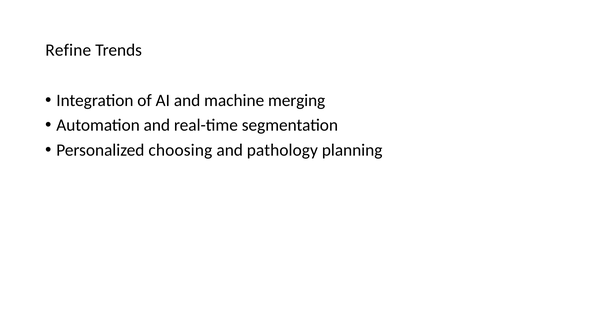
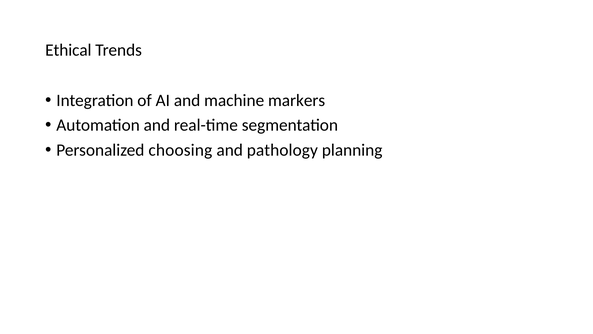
Refine: Refine -> Ethical (68, 50)
merging: merging -> markers (297, 100)
